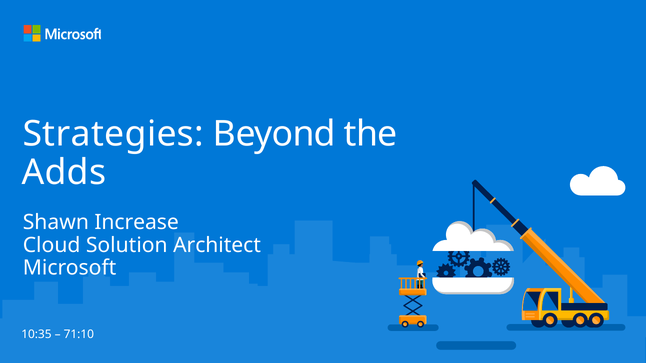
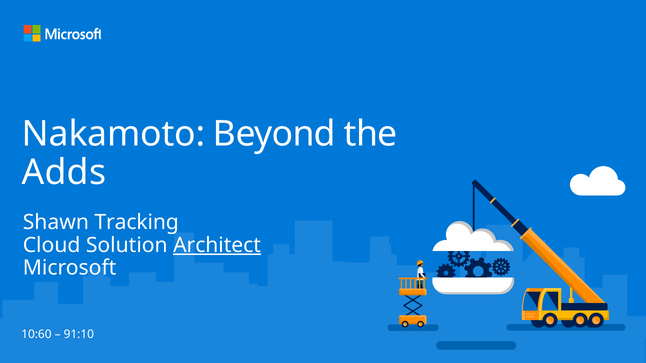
Strategies: Strategies -> Nakamoto (114, 134)
Increase: Increase -> Tracking (137, 222)
Architect underline: none -> present (217, 245)
10:35: 10:35 -> 10:60 (36, 334)
71:10: 71:10 -> 91:10 (79, 334)
